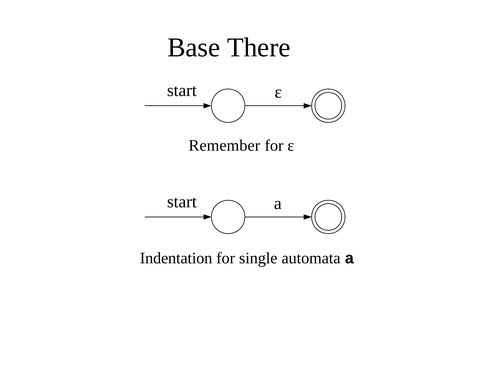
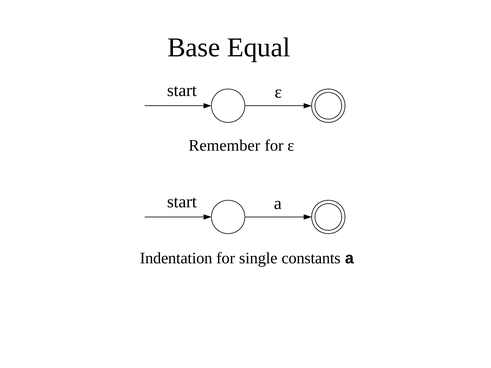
There: There -> Equal (259, 47)
automata: automata -> constants (311, 258)
